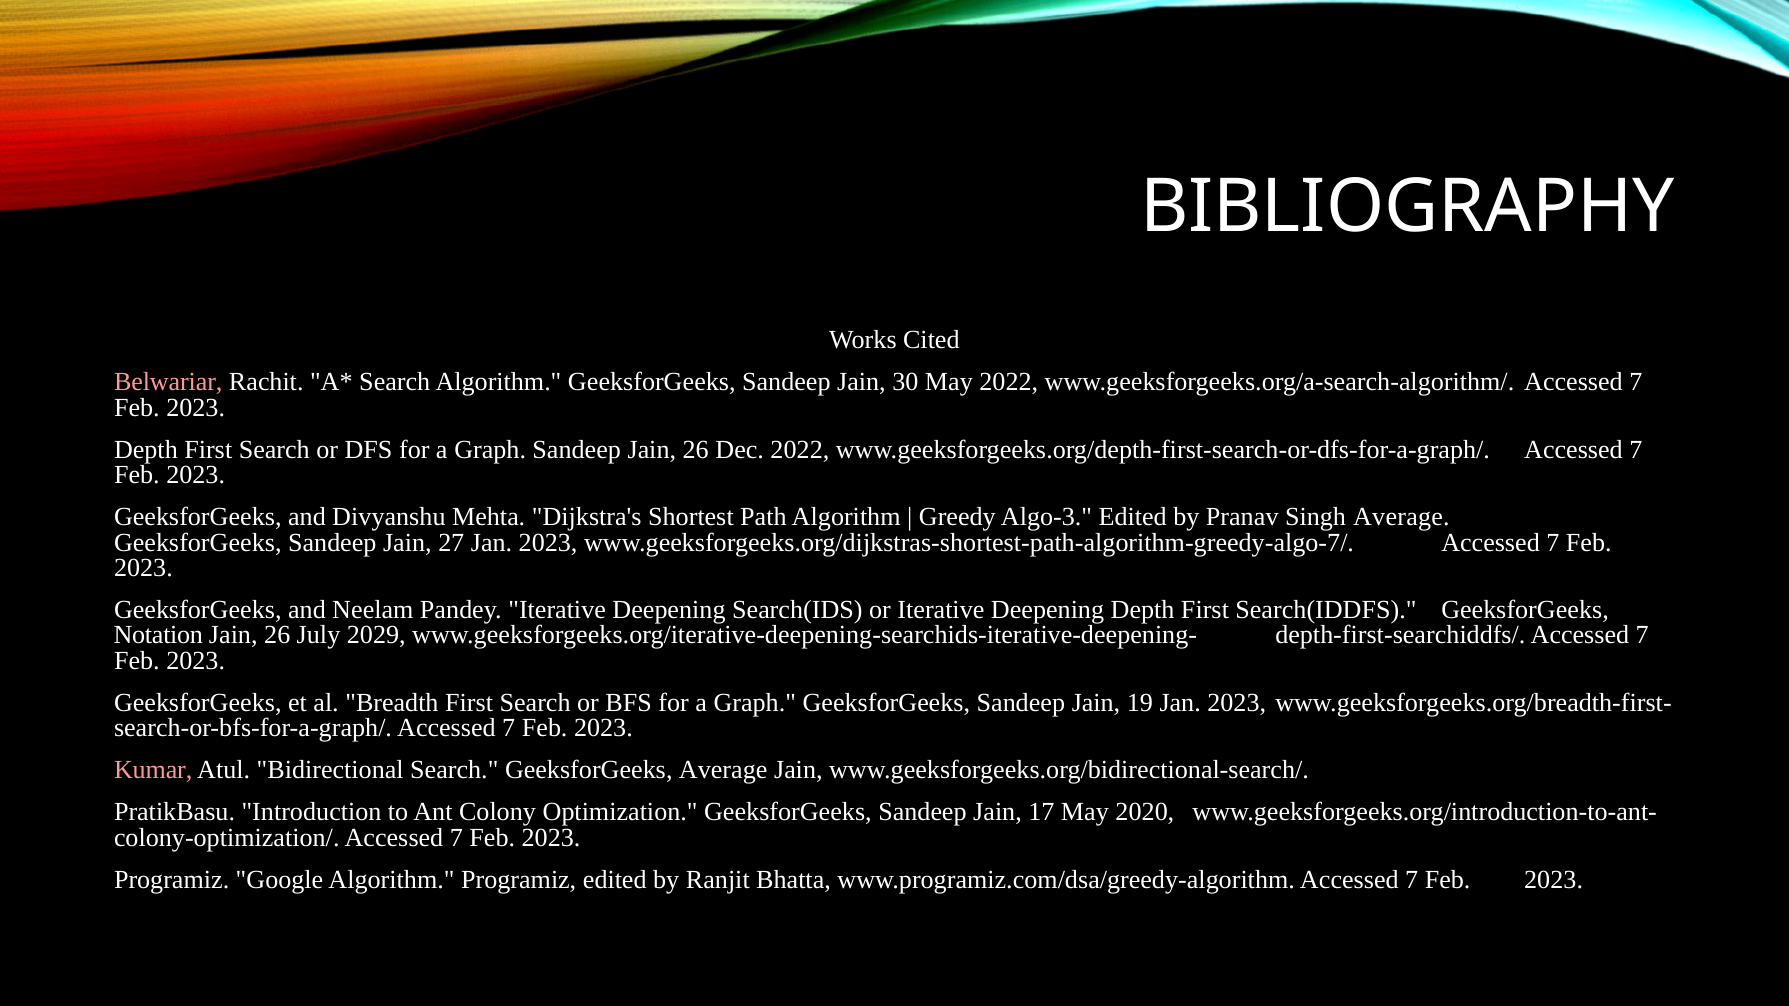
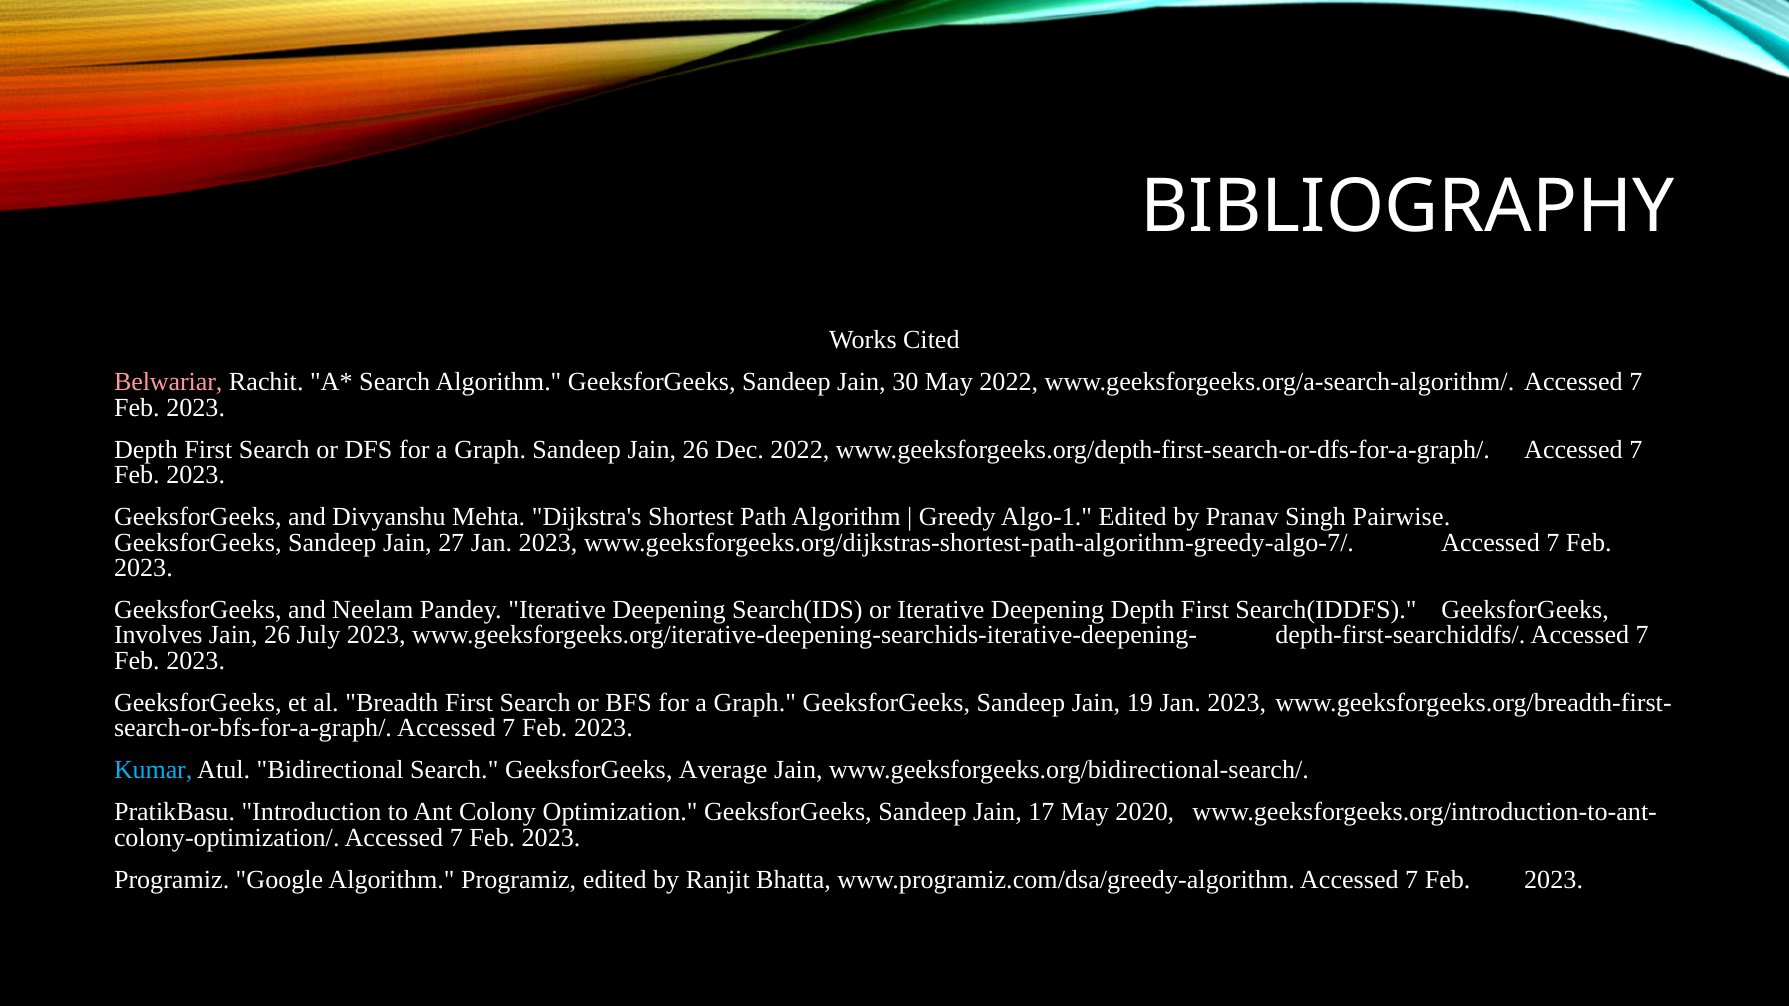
Algo-3: Algo-3 -> Algo-1 (1046, 517)
Singh Average: Average -> Pairwise (1401, 517)
Notation: Notation -> Involves (158, 636)
July 2029: 2029 -> 2023 (376, 636)
Kumar colour: pink -> light blue (153, 770)
